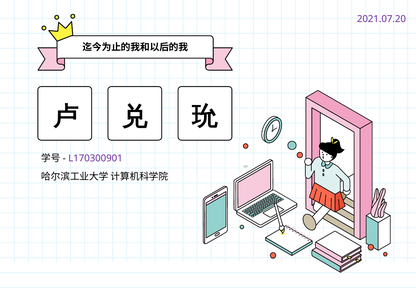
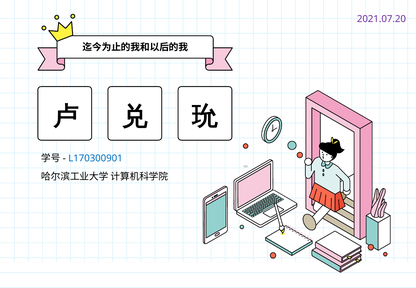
L170300901 colour: purple -> blue (95, 158)
